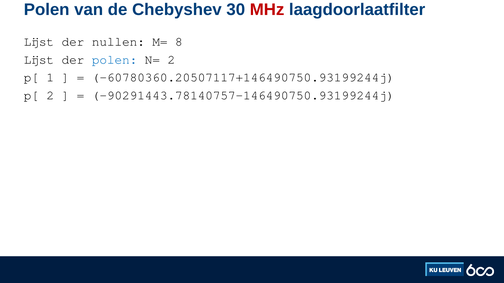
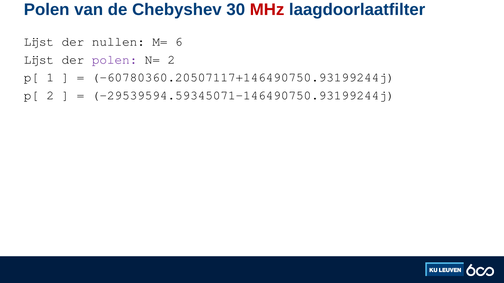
8: 8 -> 6 (179, 42)
polen colour: blue -> purple (115, 60)
-90291443.78140757-146490750.93199244j: -90291443.78140757-146490750.93199244j -> -29539594.59345071-146490750.93199244j (243, 95)
